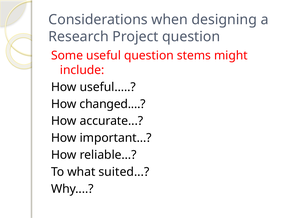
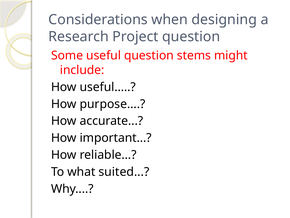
changed: changed -> purpose (112, 104)
